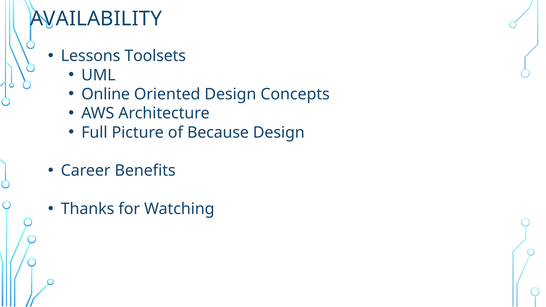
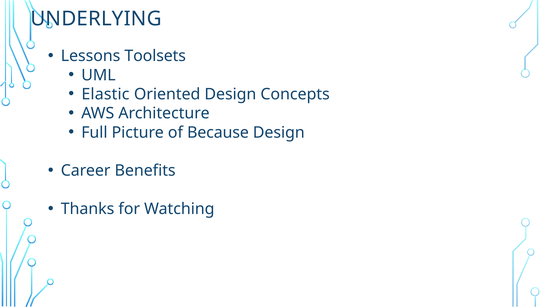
AVAILABILITY: AVAILABILITY -> UNDERLYING (96, 19)
Online: Online -> Elastic (105, 94)
